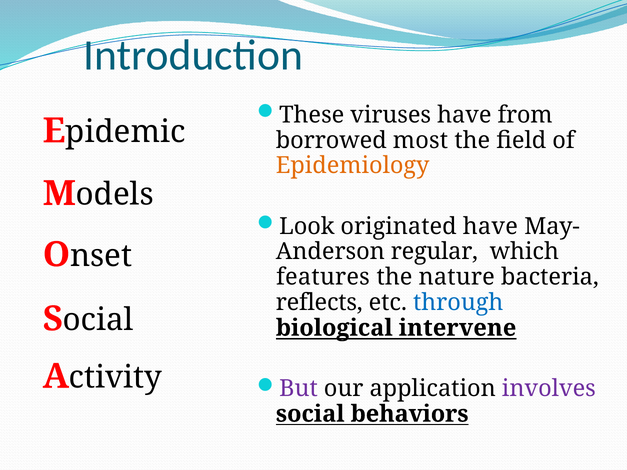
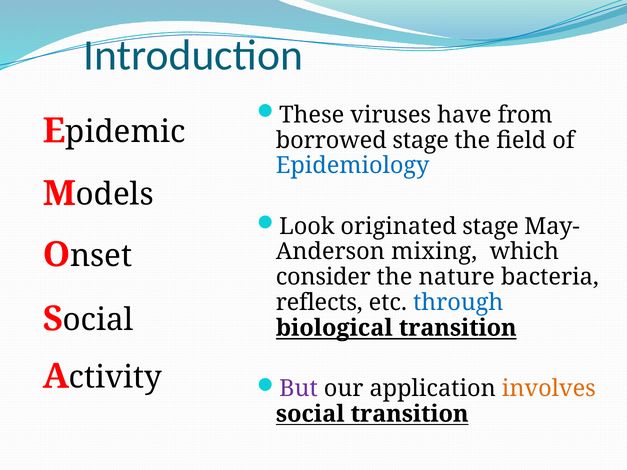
borrowed most: most -> stage (421, 140)
Epidemiology colour: orange -> blue (353, 166)
originated have: have -> stage (491, 226)
regular: regular -> mixing (434, 252)
features: features -> consider (323, 277)
biological intervene: intervene -> transition (458, 328)
involves colour: purple -> orange (549, 389)
social behaviors: behaviors -> transition (410, 414)
